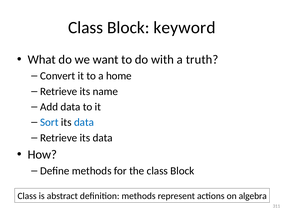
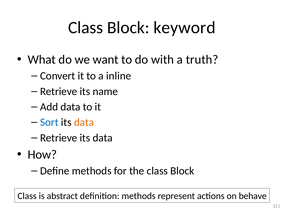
home: home -> inline (119, 76)
data colour: blue -> orange (84, 122)
algebra: algebra -> behave (253, 196)
